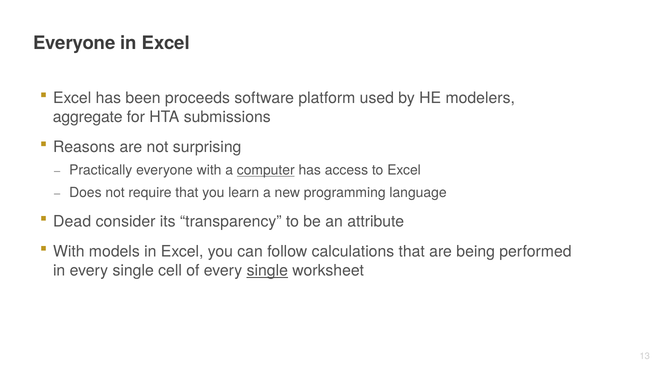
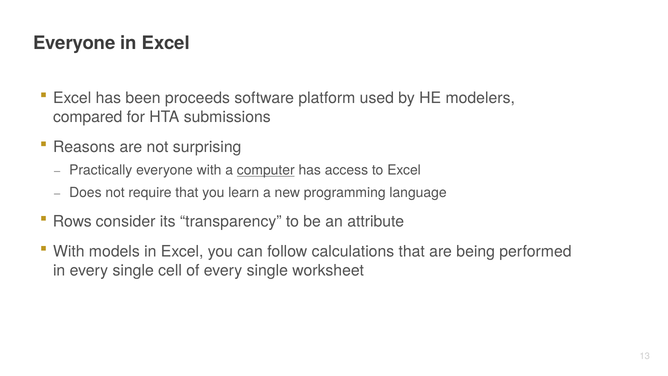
aggregate: aggregate -> compared (88, 117)
Dead: Dead -> Rows (72, 222)
single underline: present -> none (267, 271)
